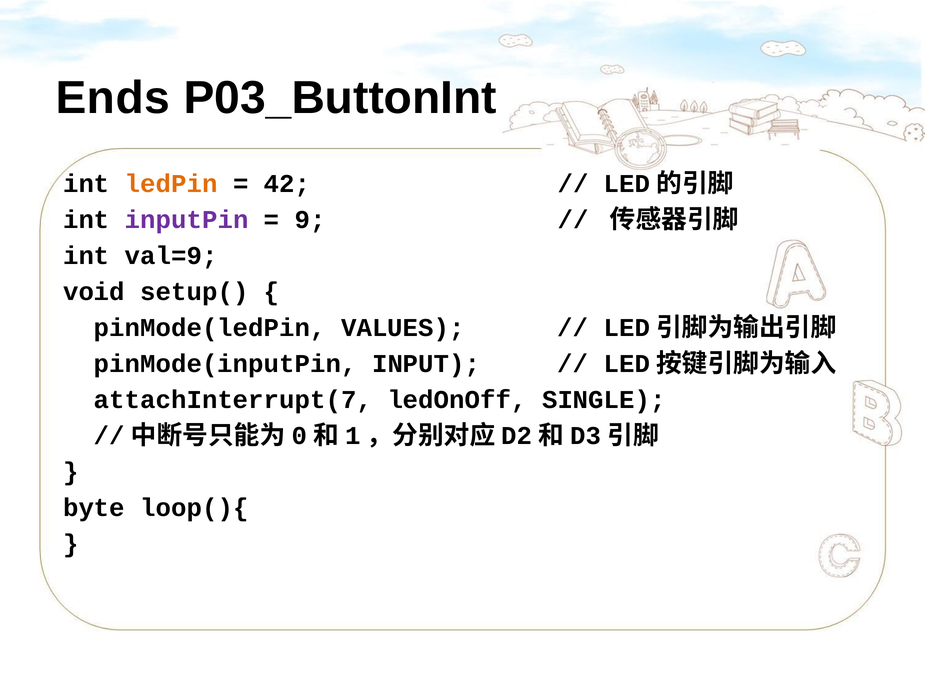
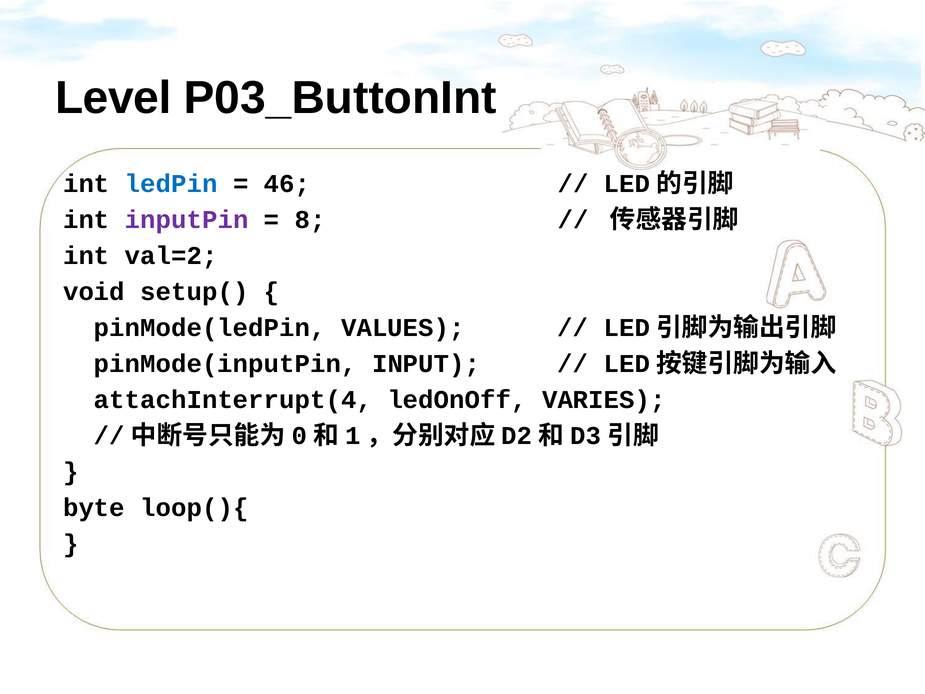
Ends: Ends -> Level (113, 98)
ledPin colour: orange -> blue (171, 184)
42: 42 -> 46 (287, 184)
9: 9 -> 8 (310, 220)
val=9: val=9 -> val=2 (171, 256)
attachInterrupt(7: attachInterrupt(7 -> attachInterrupt(4 (233, 400)
SINGLE: SINGLE -> VARIES (604, 400)
